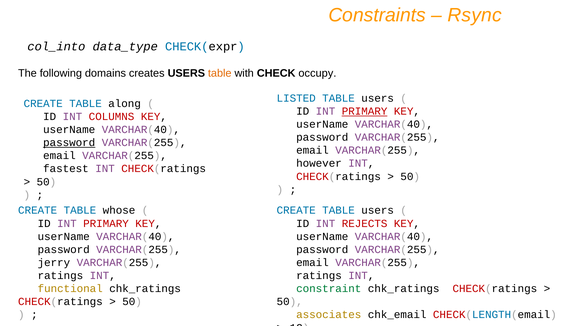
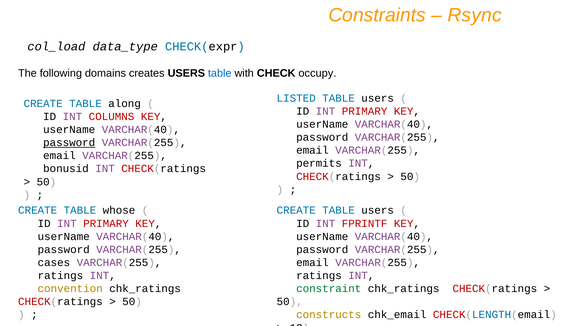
col_into: col_into -> col_load (56, 47)
table colour: orange -> blue (220, 73)
PRIMARY underline: present -> none (365, 111)
however: however -> permits (319, 163)
fastest: fastest -> bonusid (66, 169)
REJECTS: REJECTS -> FPRINTF (365, 223)
jerry: jerry -> cases (54, 262)
functional: functional -> convention (70, 288)
associates: associates -> constructs (329, 314)
